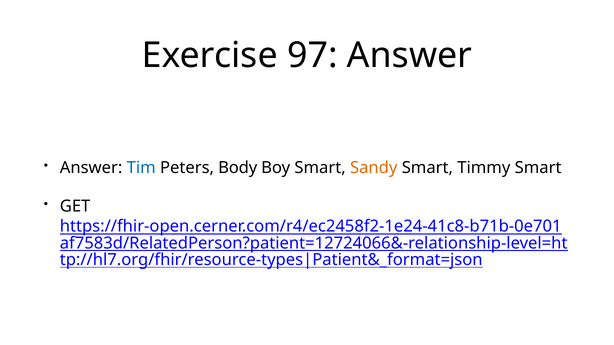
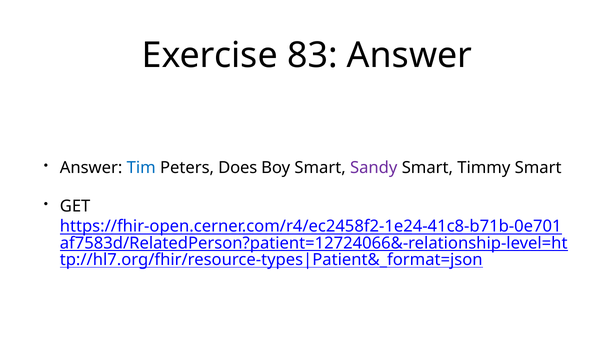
97: 97 -> 83 (312, 55)
Body: Body -> Does (238, 168)
Sandy colour: orange -> purple (374, 168)
